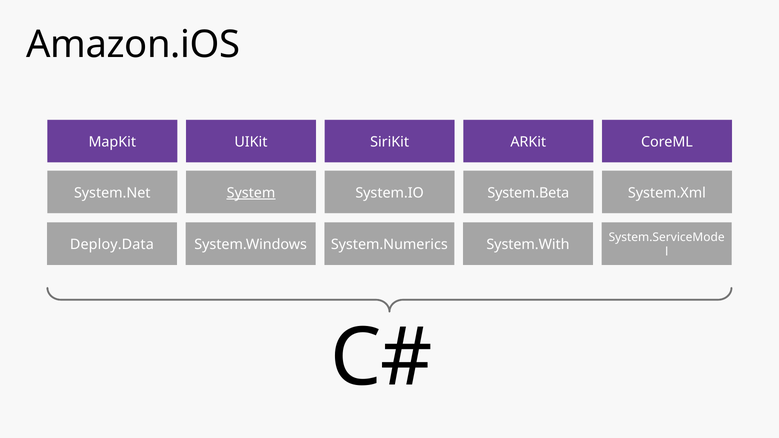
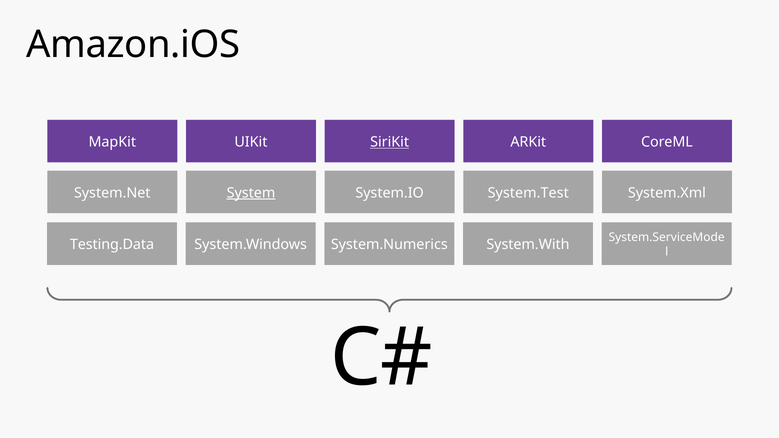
SiriKit underline: none -> present (390, 142)
System.Beta: System.Beta -> System.Test (528, 193)
Deploy.Data: Deploy.Data -> Testing.Data (112, 245)
